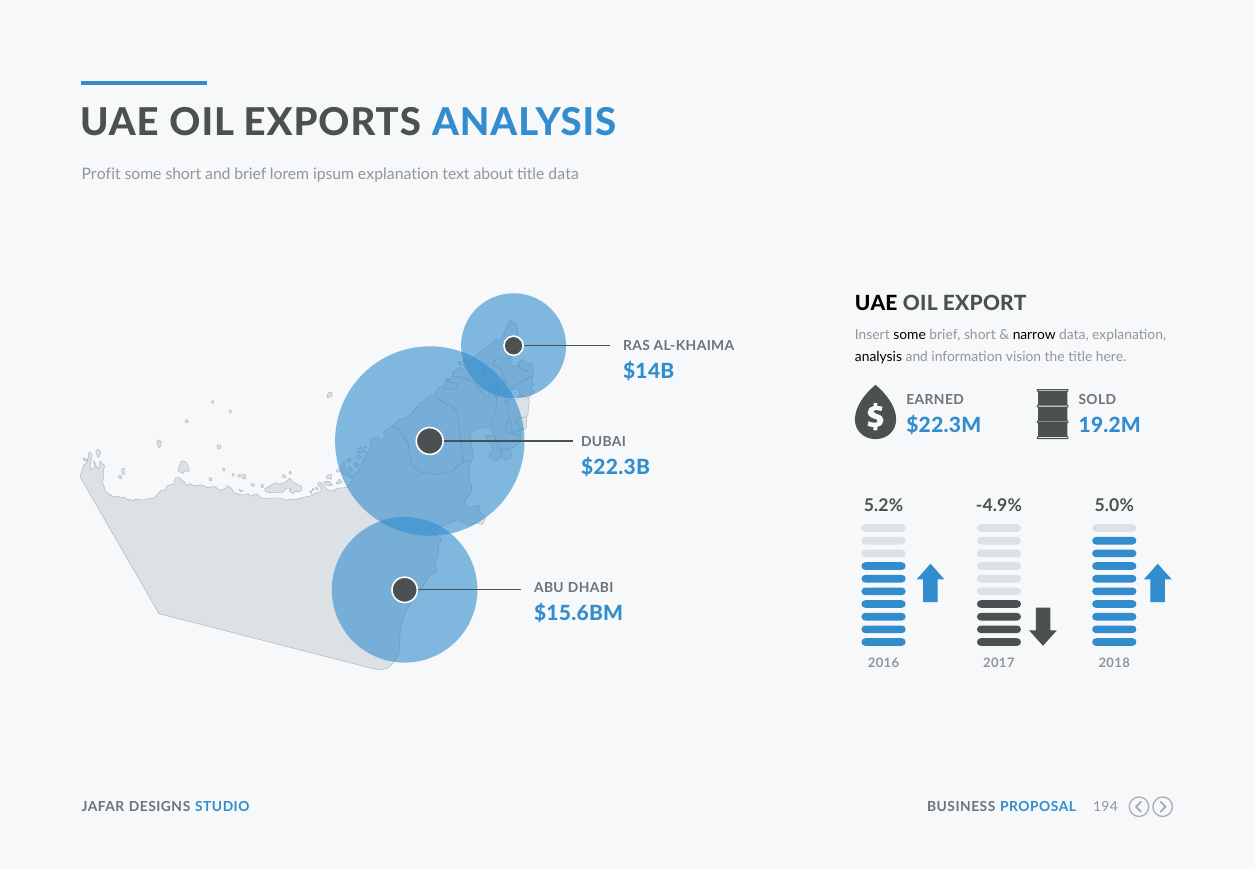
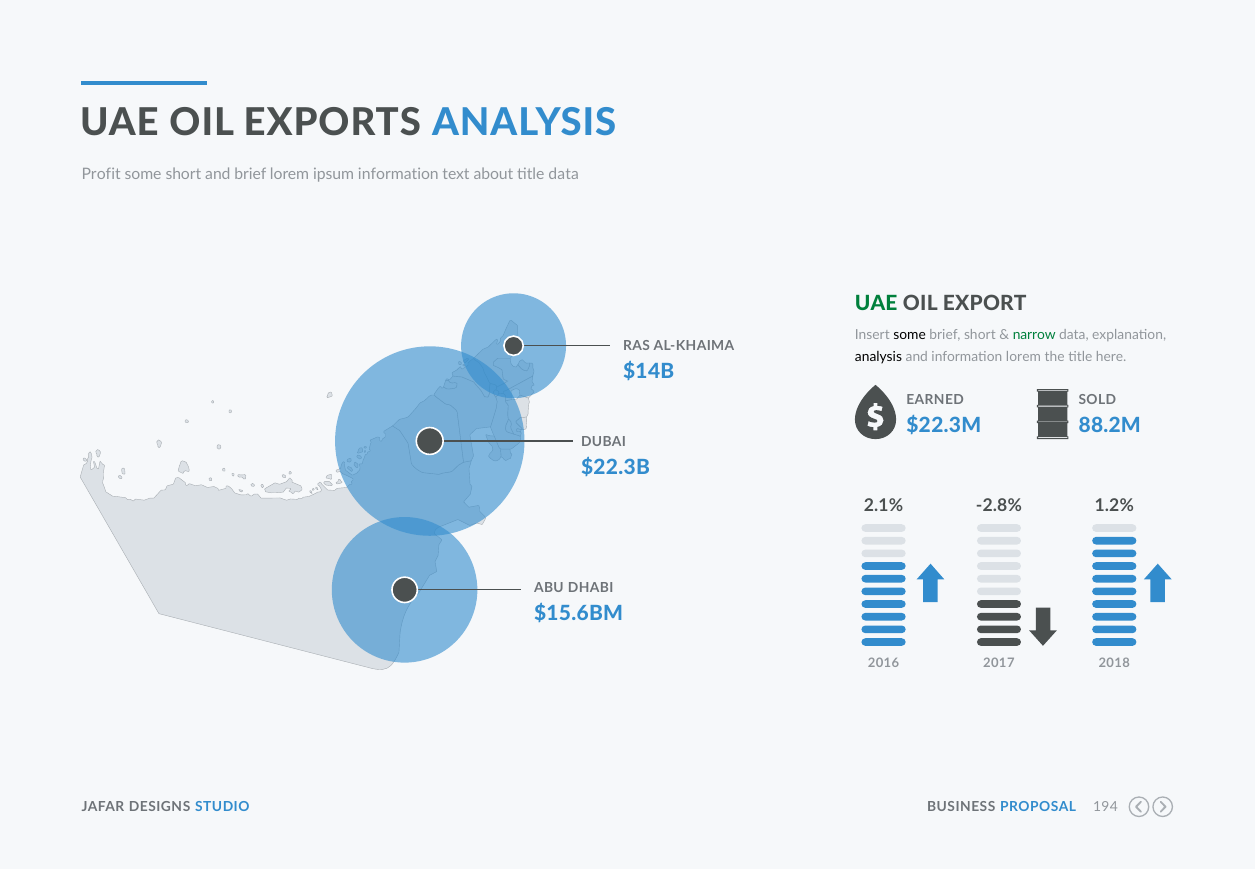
ipsum explanation: explanation -> information (398, 175)
UAE colour: black -> green (876, 304)
narrow colour: black -> green (1034, 335)
information vision: vision -> lorem (1024, 356)
19.2M: 19.2M -> 88.2M (1110, 425)
5.2%: 5.2% -> 2.1% (884, 506)
-4.9%: -4.9% -> -2.8% (999, 506)
5.0%: 5.0% -> 1.2% (1114, 506)
